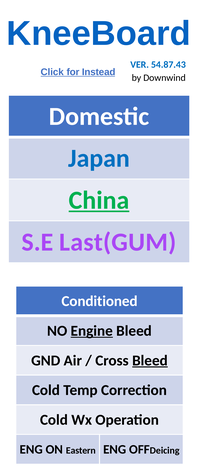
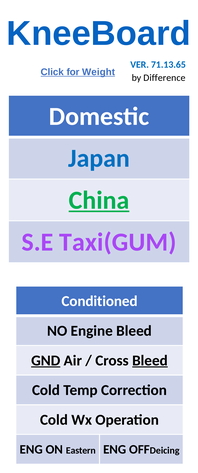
54.87.43: 54.87.43 -> 71.13.65 (168, 65)
Instead: Instead -> Weight (99, 72)
Downwind: Downwind -> Difference (164, 78)
Last(GUM: Last(GUM -> Taxi(GUM (118, 242)
Engine underline: present -> none (92, 331)
GND underline: none -> present (46, 361)
